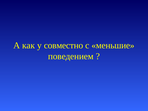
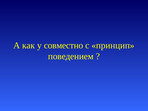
меньшие: меньшие -> принцип (113, 45)
